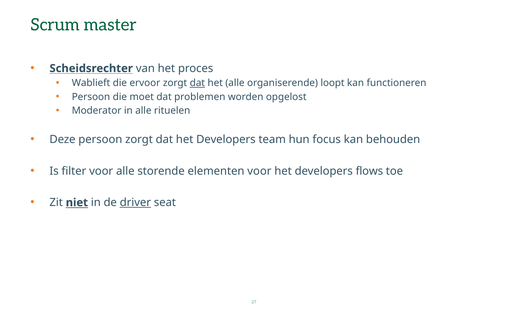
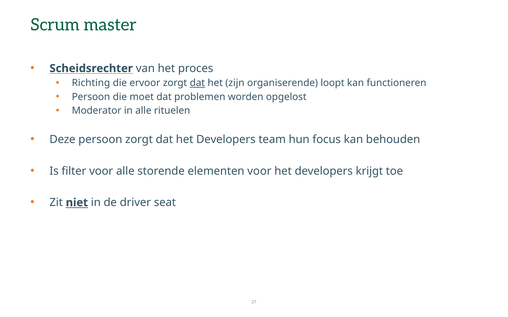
Wablieft: Wablieft -> Richting (91, 83)
het alle: alle -> zijn (235, 83)
flows: flows -> krijgt (369, 171)
driver underline: present -> none (135, 203)
